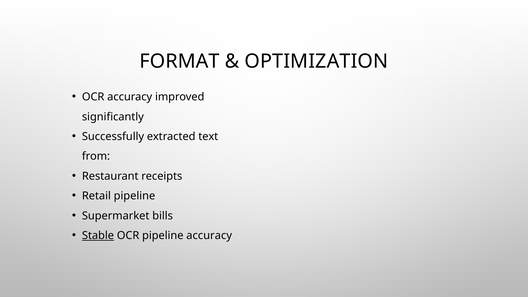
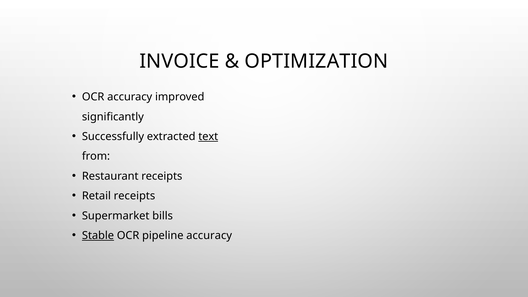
FORMAT: FORMAT -> INVOICE (179, 61)
text underline: none -> present (208, 137)
Retail pipeline: pipeline -> receipts (134, 196)
